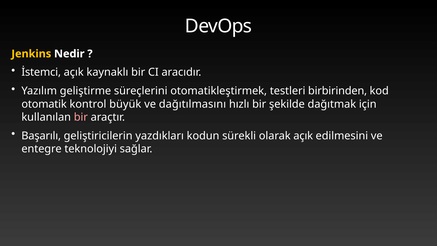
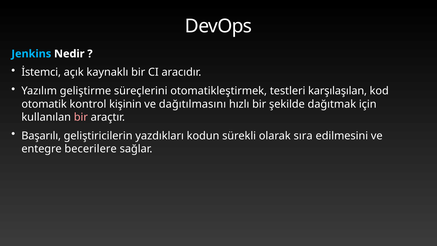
Jenkins colour: yellow -> light blue (31, 54)
birbirinden: birbirinden -> karşılaşılan (338, 91)
büyük: büyük -> kişinin (125, 104)
olarak açık: açık -> sıra (303, 136)
teknolojiyi: teknolojiyi -> becerilere (91, 149)
